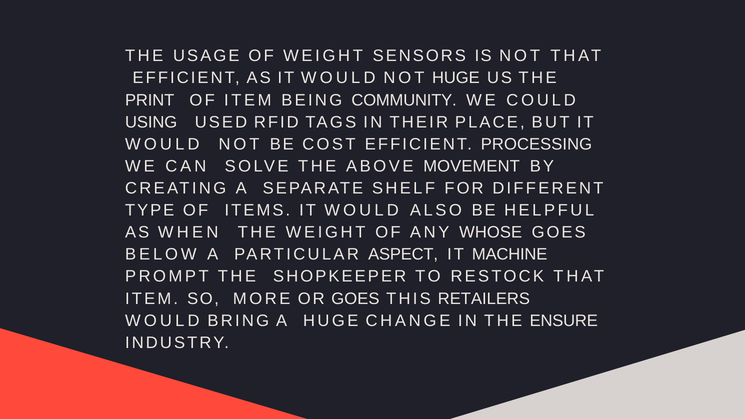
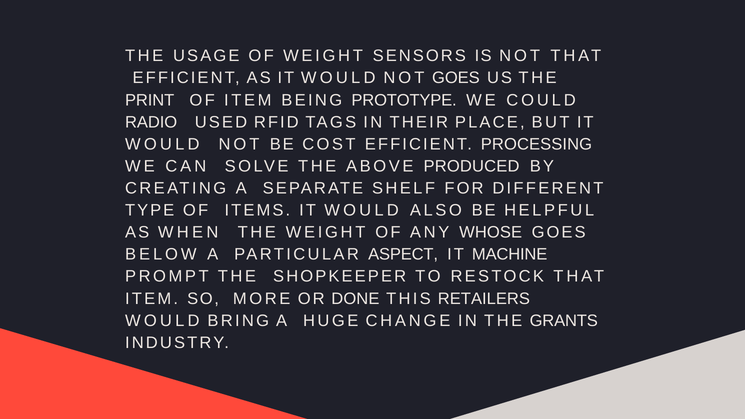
NOT HUGE: HUGE -> GOES (456, 78)
COMMUNITY: COMMUNITY -> PROTOTYPE (404, 100)
USING: USING -> RADIO (151, 122)
MOVEMENT: MOVEMENT -> PRODUCED (472, 166)
OR GOES: GOES -> DONE (355, 299)
ENSURE: ENSURE -> GRANTS (564, 321)
